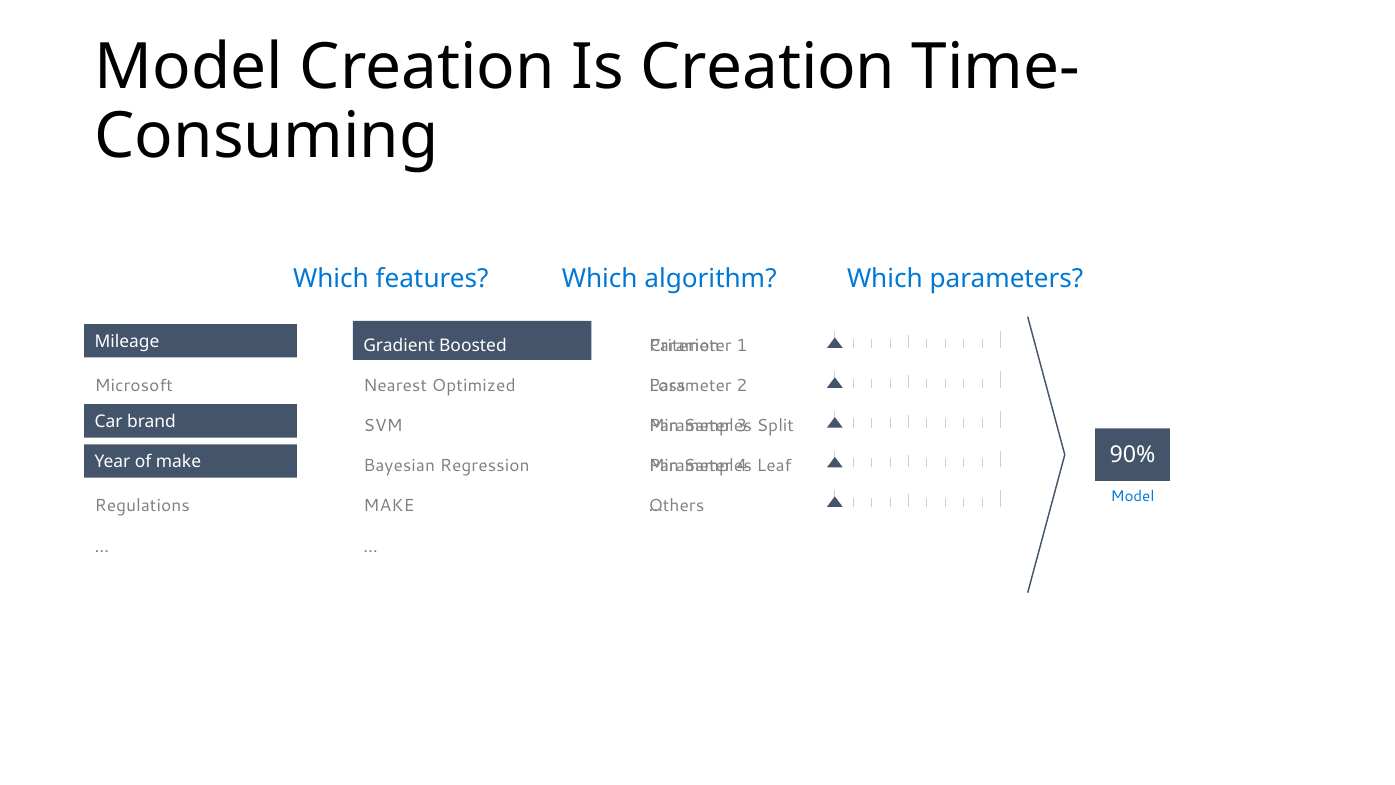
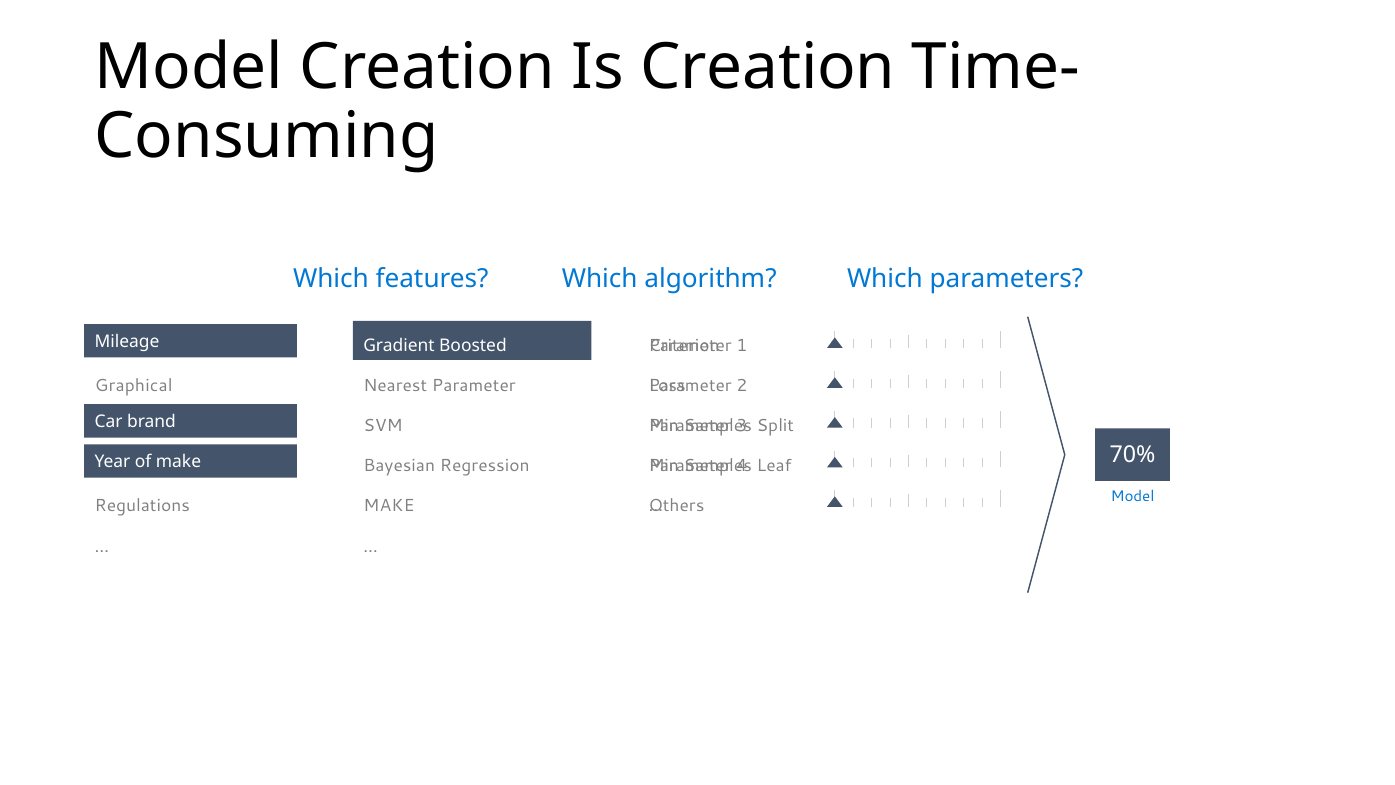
Microsoft: Microsoft -> Graphical (134, 386)
Nearest Optimized: Optimized -> Parameter (474, 386)
90%: 90% -> 70% (1133, 454)
